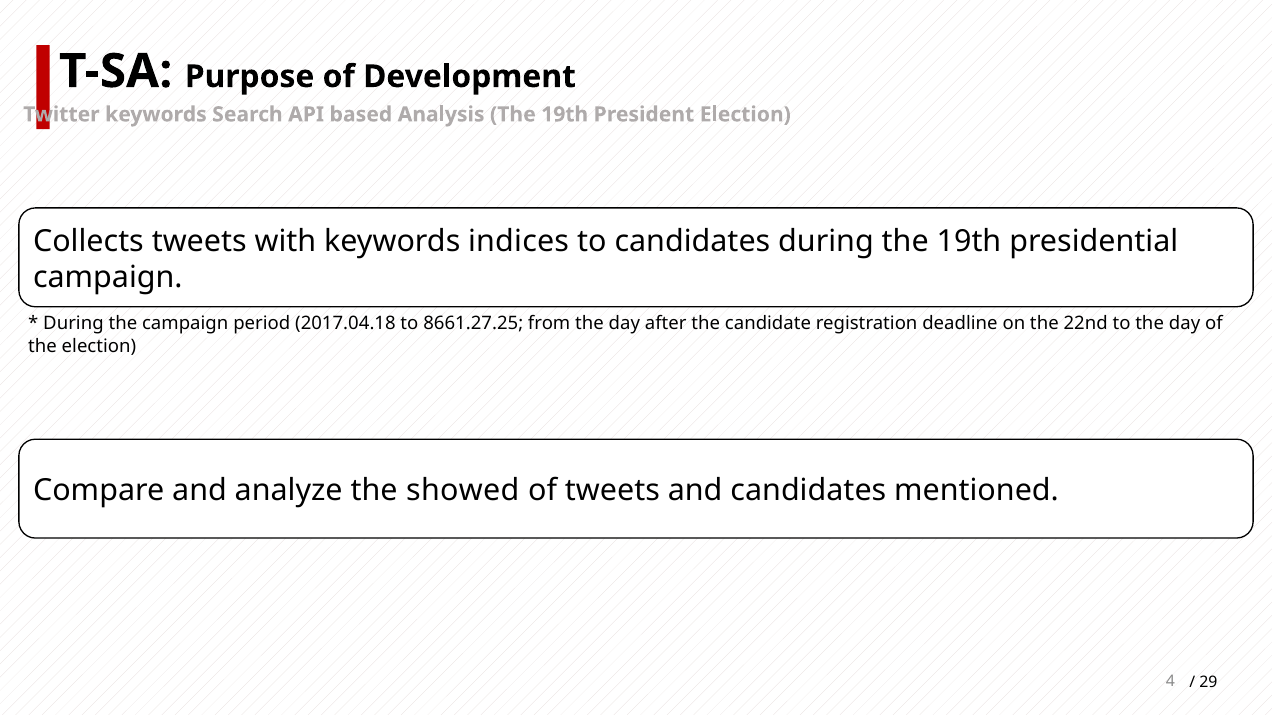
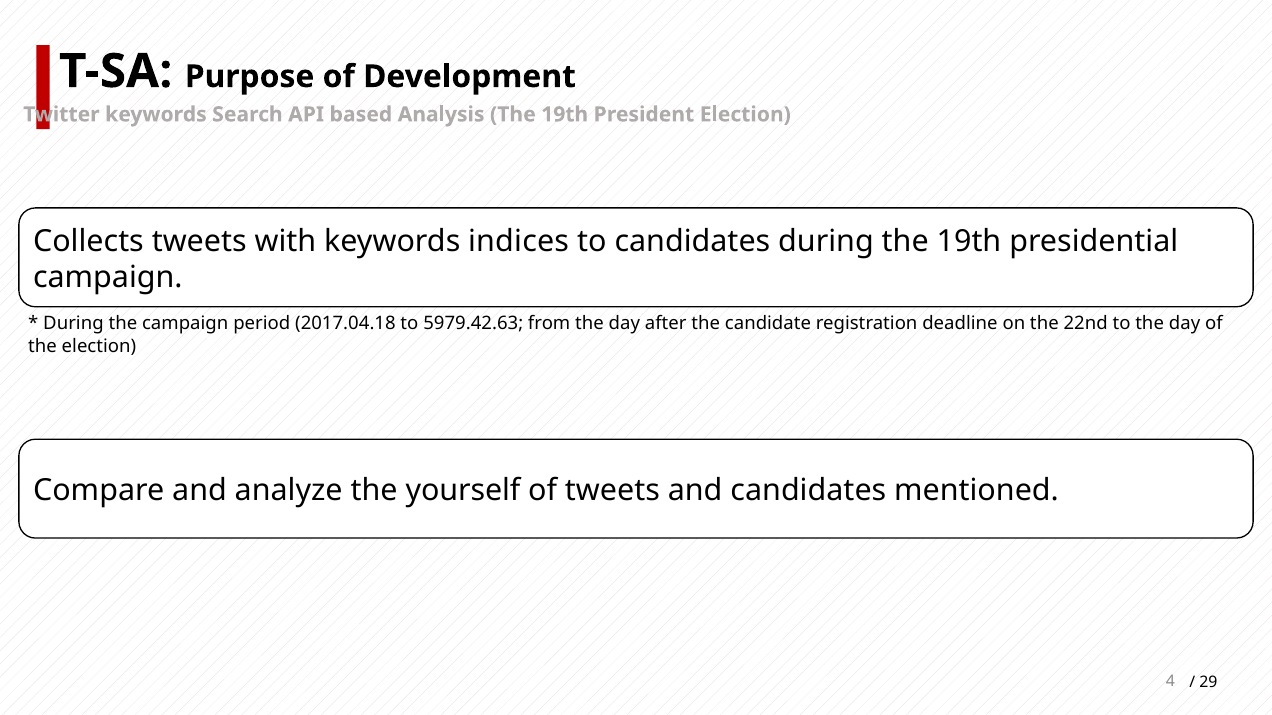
8661.27.25: 8661.27.25 -> 5979.42.63 (473, 324)
showed: showed -> yourself (463, 491)
